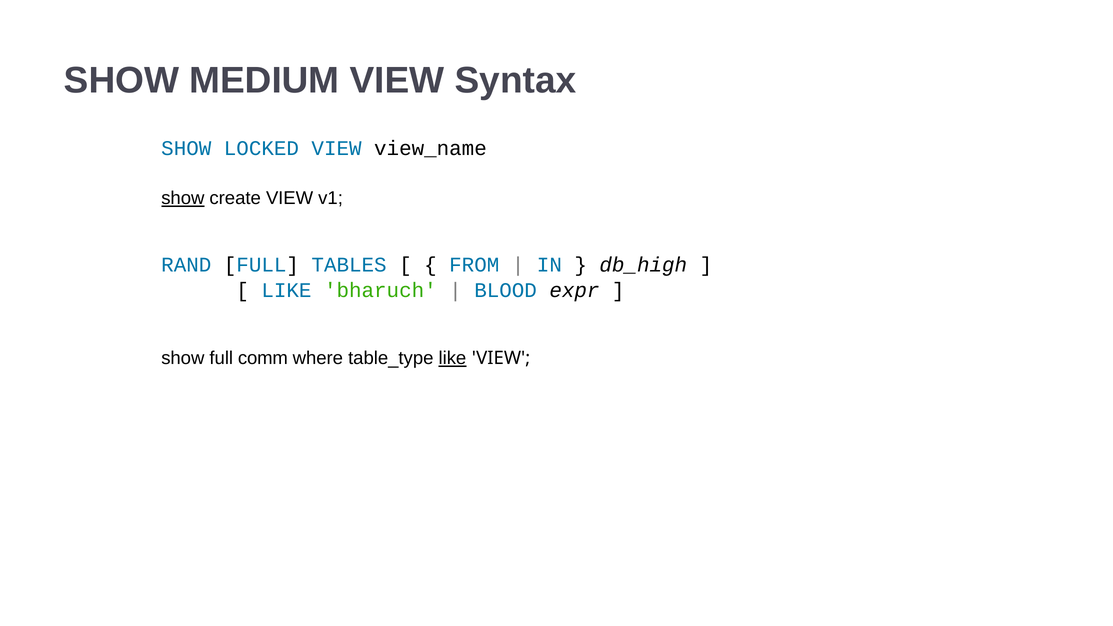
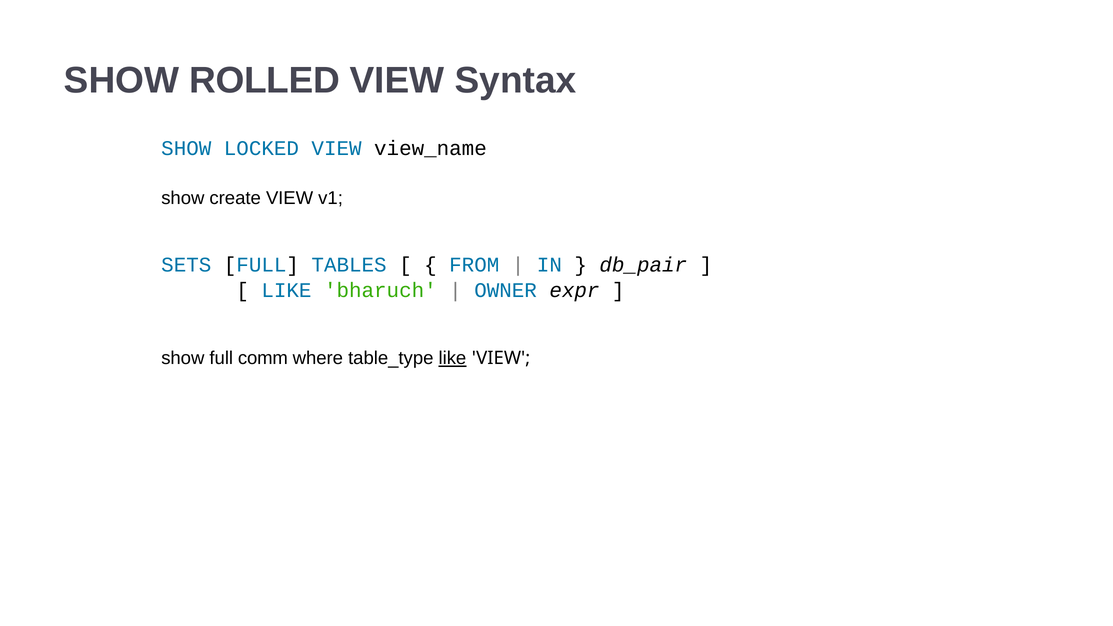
MEDIUM: MEDIUM -> ROLLED (265, 81)
show underline: present -> none (183, 198)
RAND: RAND -> SETS (186, 265)
db_high: db_high -> db_pair (643, 265)
BLOOD: BLOOD -> OWNER (506, 290)
